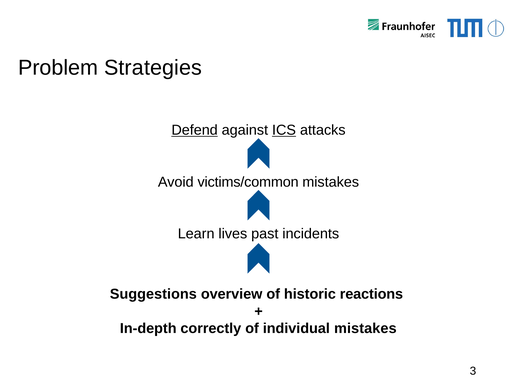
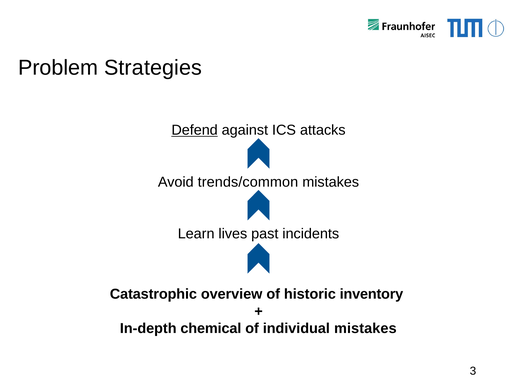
ICS underline: present -> none (284, 130)
victims/common: victims/common -> trends/common (248, 182)
Suggestions: Suggestions -> Catastrophic (153, 294)
reactions: reactions -> inventory (371, 294)
correctly: correctly -> chemical (211, 328)
